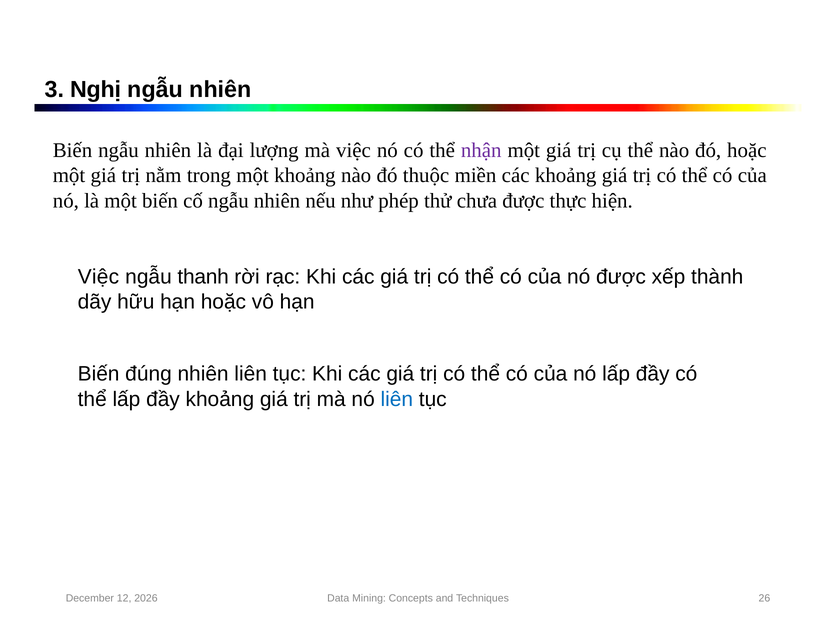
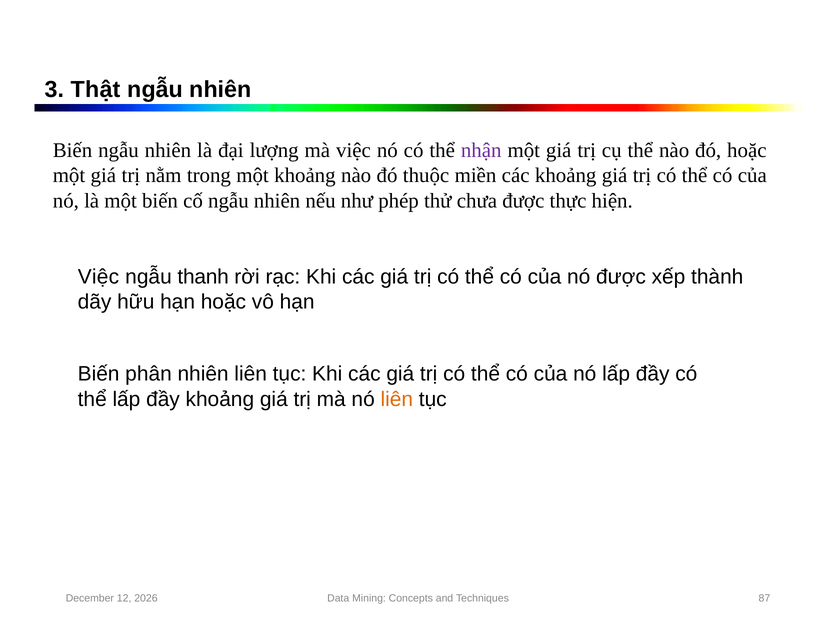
Nghị: Nghị -> Thật (96, 89)
đúng: đúng -> phân (149, 374)
liên colour: blue -> orange (397, 399)
26: 26 -> 87 (764, 599)
